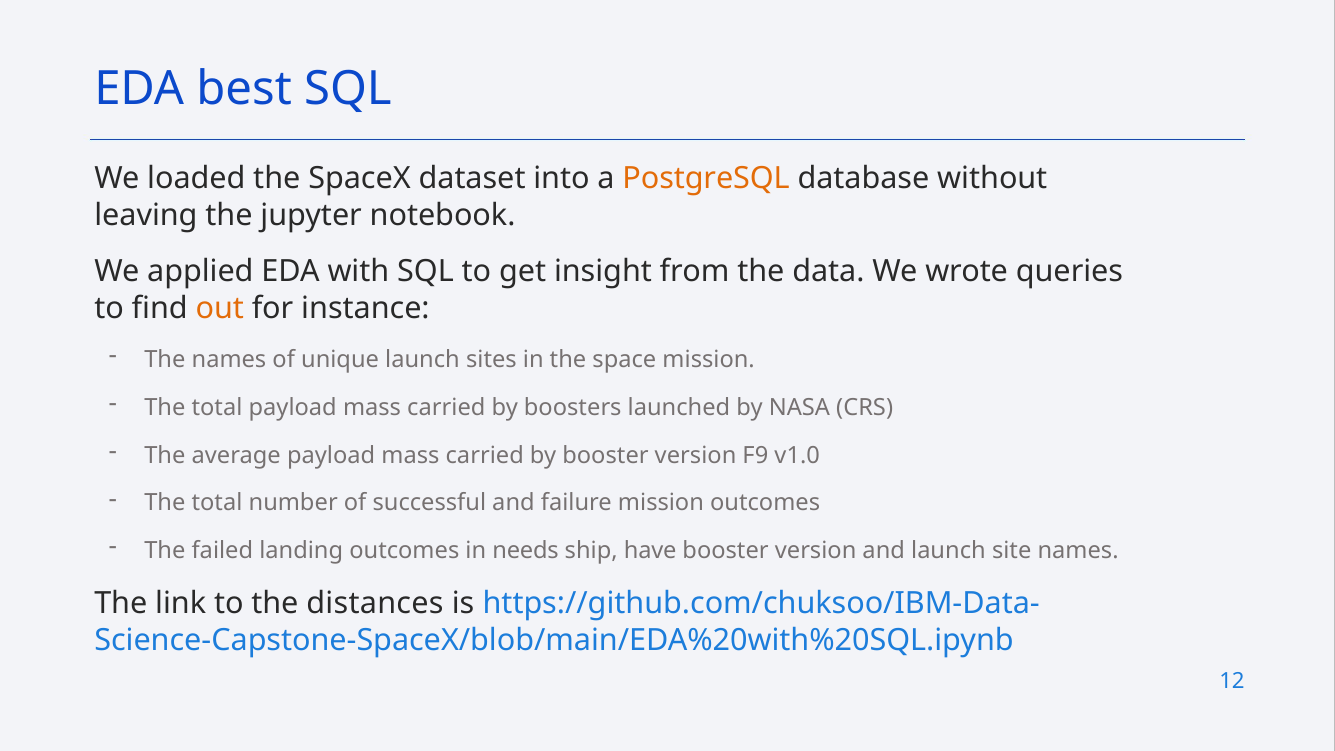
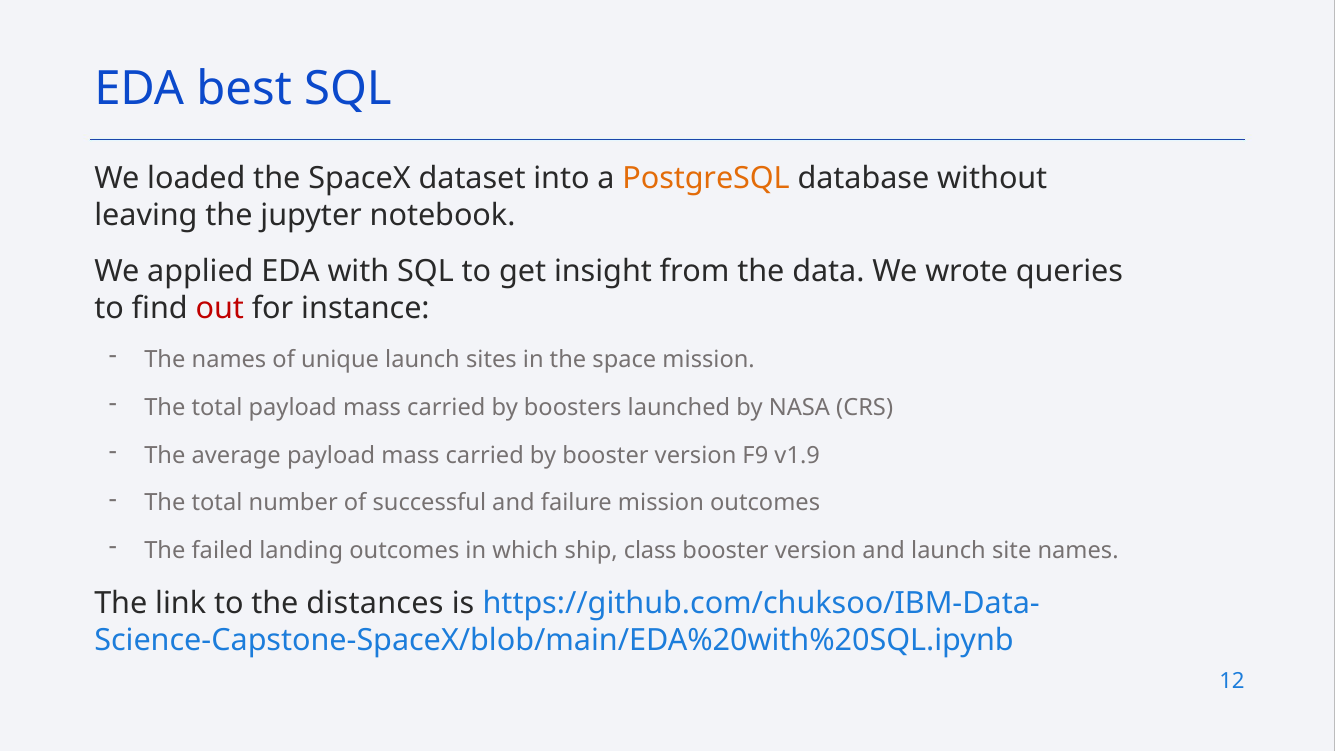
out colour: orange -> red (220, 308)
v1.0: v1.0 -> v1.9 (797, 455)
needs: needs -> which (525, 551)
have: have -> class (650, 551)
